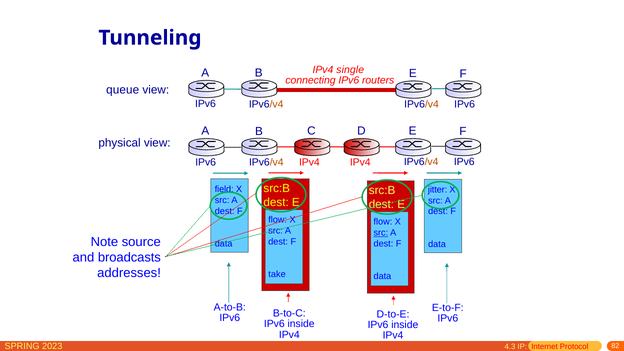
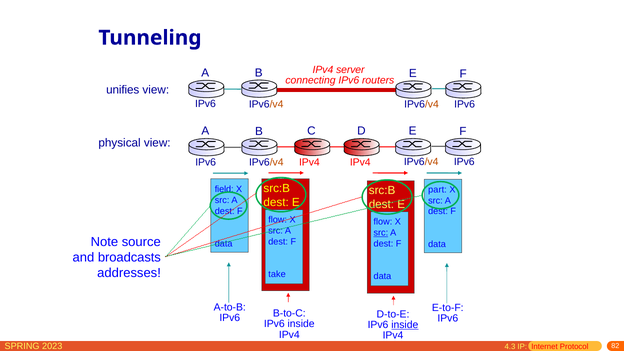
single: single -> server (350, 70)
queue: queue -> unifies (123, 90)
jitter: jitter -> part (437, 190)
inside underline: none -> present (405, 325)
